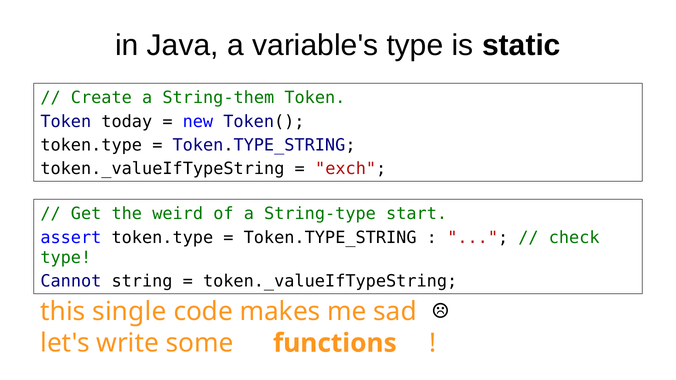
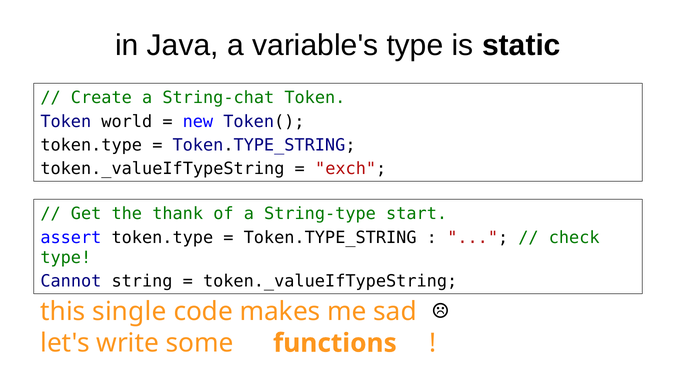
String-them: String-them -> String-chat (218, 98)
today: today -> world (127, 122)
weird: weird -> thank (178, 214)
